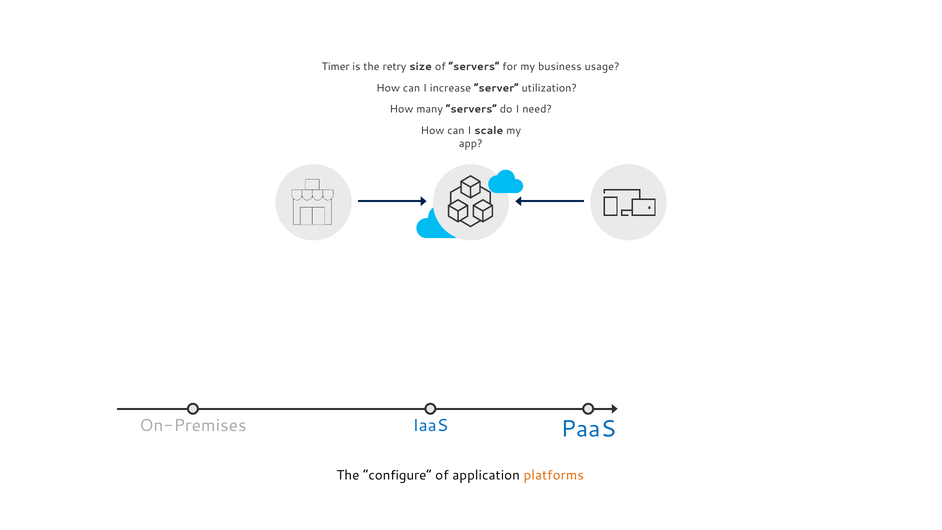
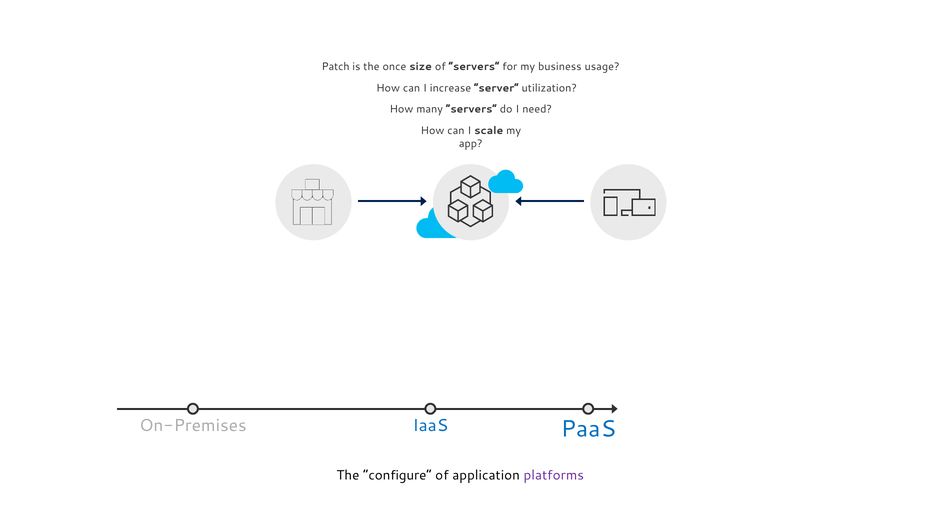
Timer: Timer -> Patch (336, 67)
retry: retry -> once (394, 67)
platforms colour: orange -> purple (554, 475)
